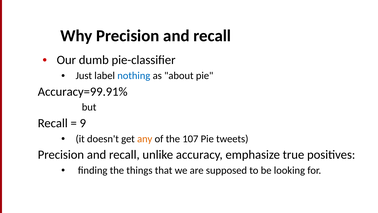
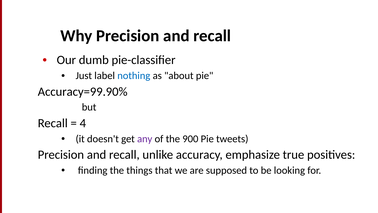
Accuracy=99.91%: Accuracy=99.91% -> Accuracy=99.90% (83, 91)
9: 9 -> 4 (83, 123)
any colour: orange -> purple (145, 139)
107: 107 -> 900 (190, 139)
